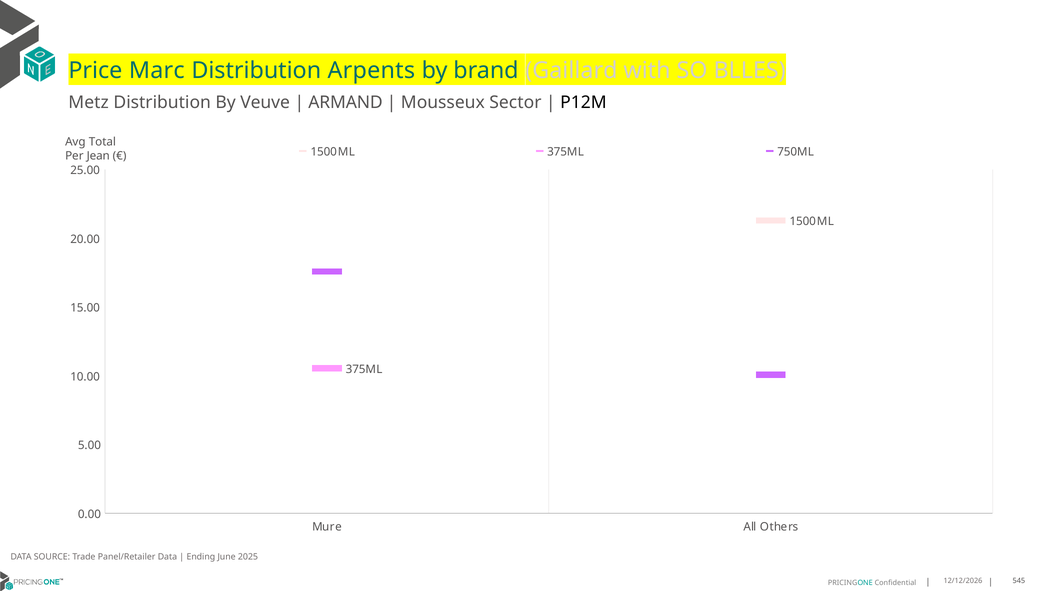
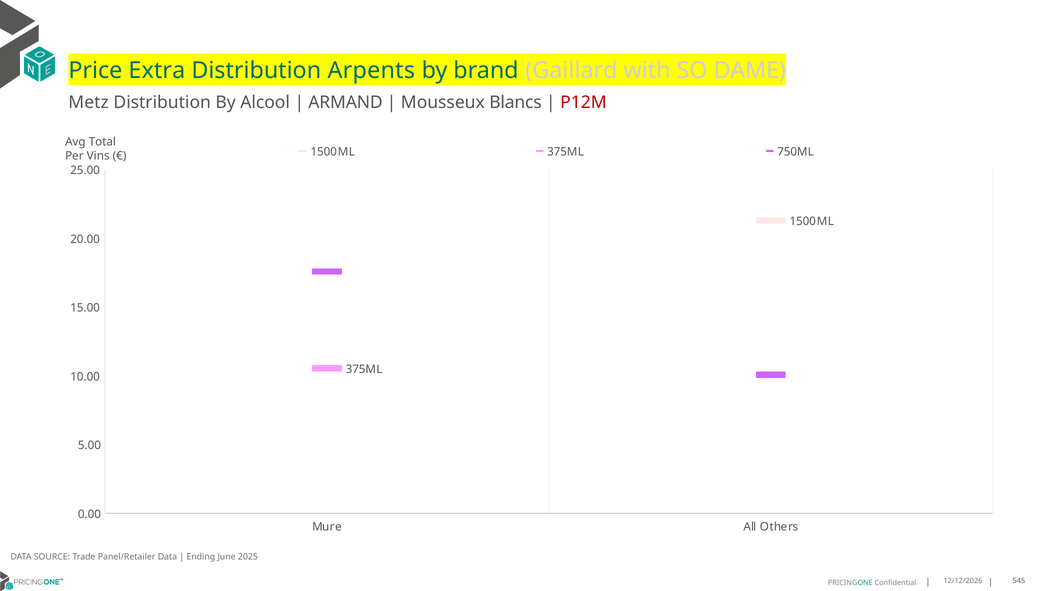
Marc: Marc -> Extra (157, 71)
BLLES: BLLES -> DAME (750, 71)
Veuve: Veuve -> Alcool (265, 102)
Sector: Sector -> Blancs (516, 102)
P12M colour: black -> red (583, 102)
Jean: Jean -> Vins (98, 156)
